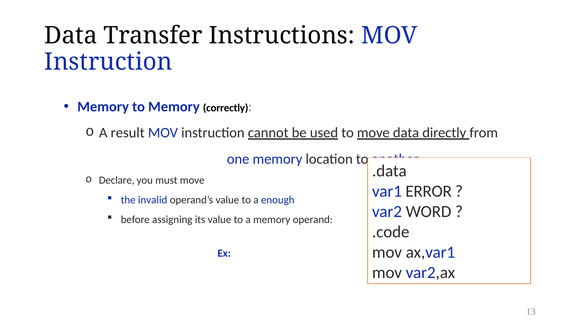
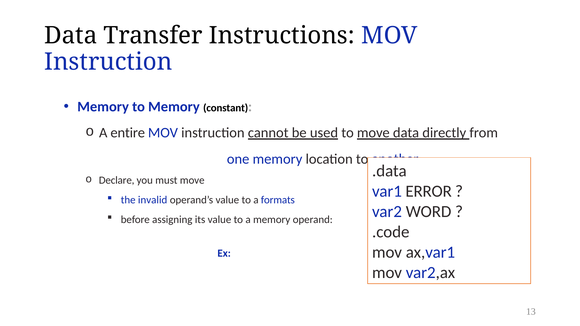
correctly: correctly -> constant (226, 108)
result: result -> entire (128, 133)
enough: enough -> formats (278, 200)
